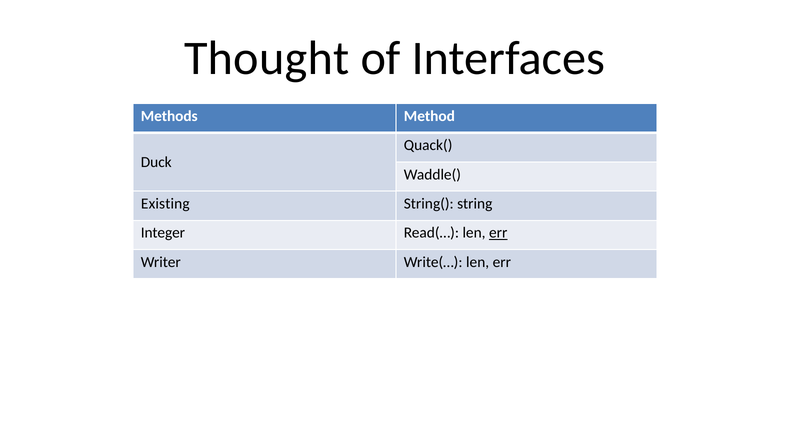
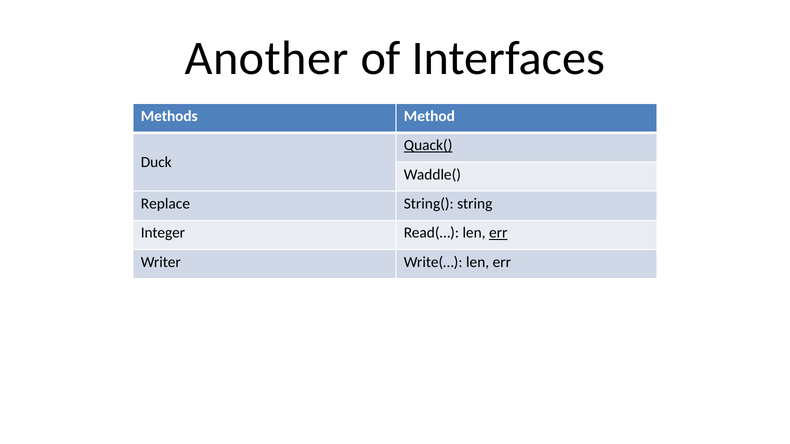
Thought: Thought -> Another (267, 58)
Quack( underline: none -> present (428, 145)
Existing: Existing -> Replace (165, 204)
